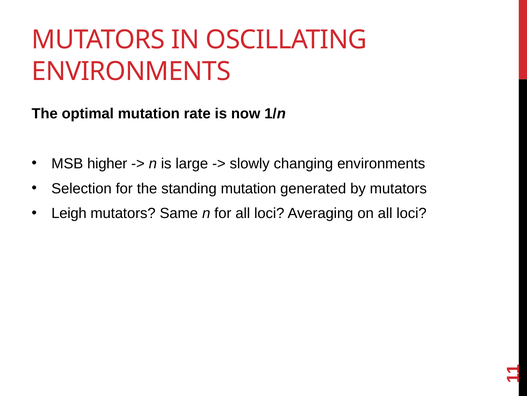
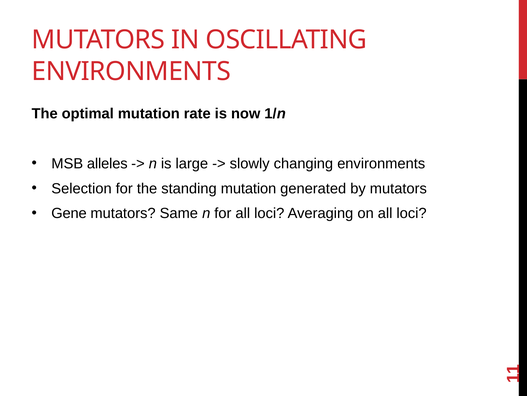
higher: higher -> alleles (107, 163)
Leigh: Leigh -> Gene (69, 213)
